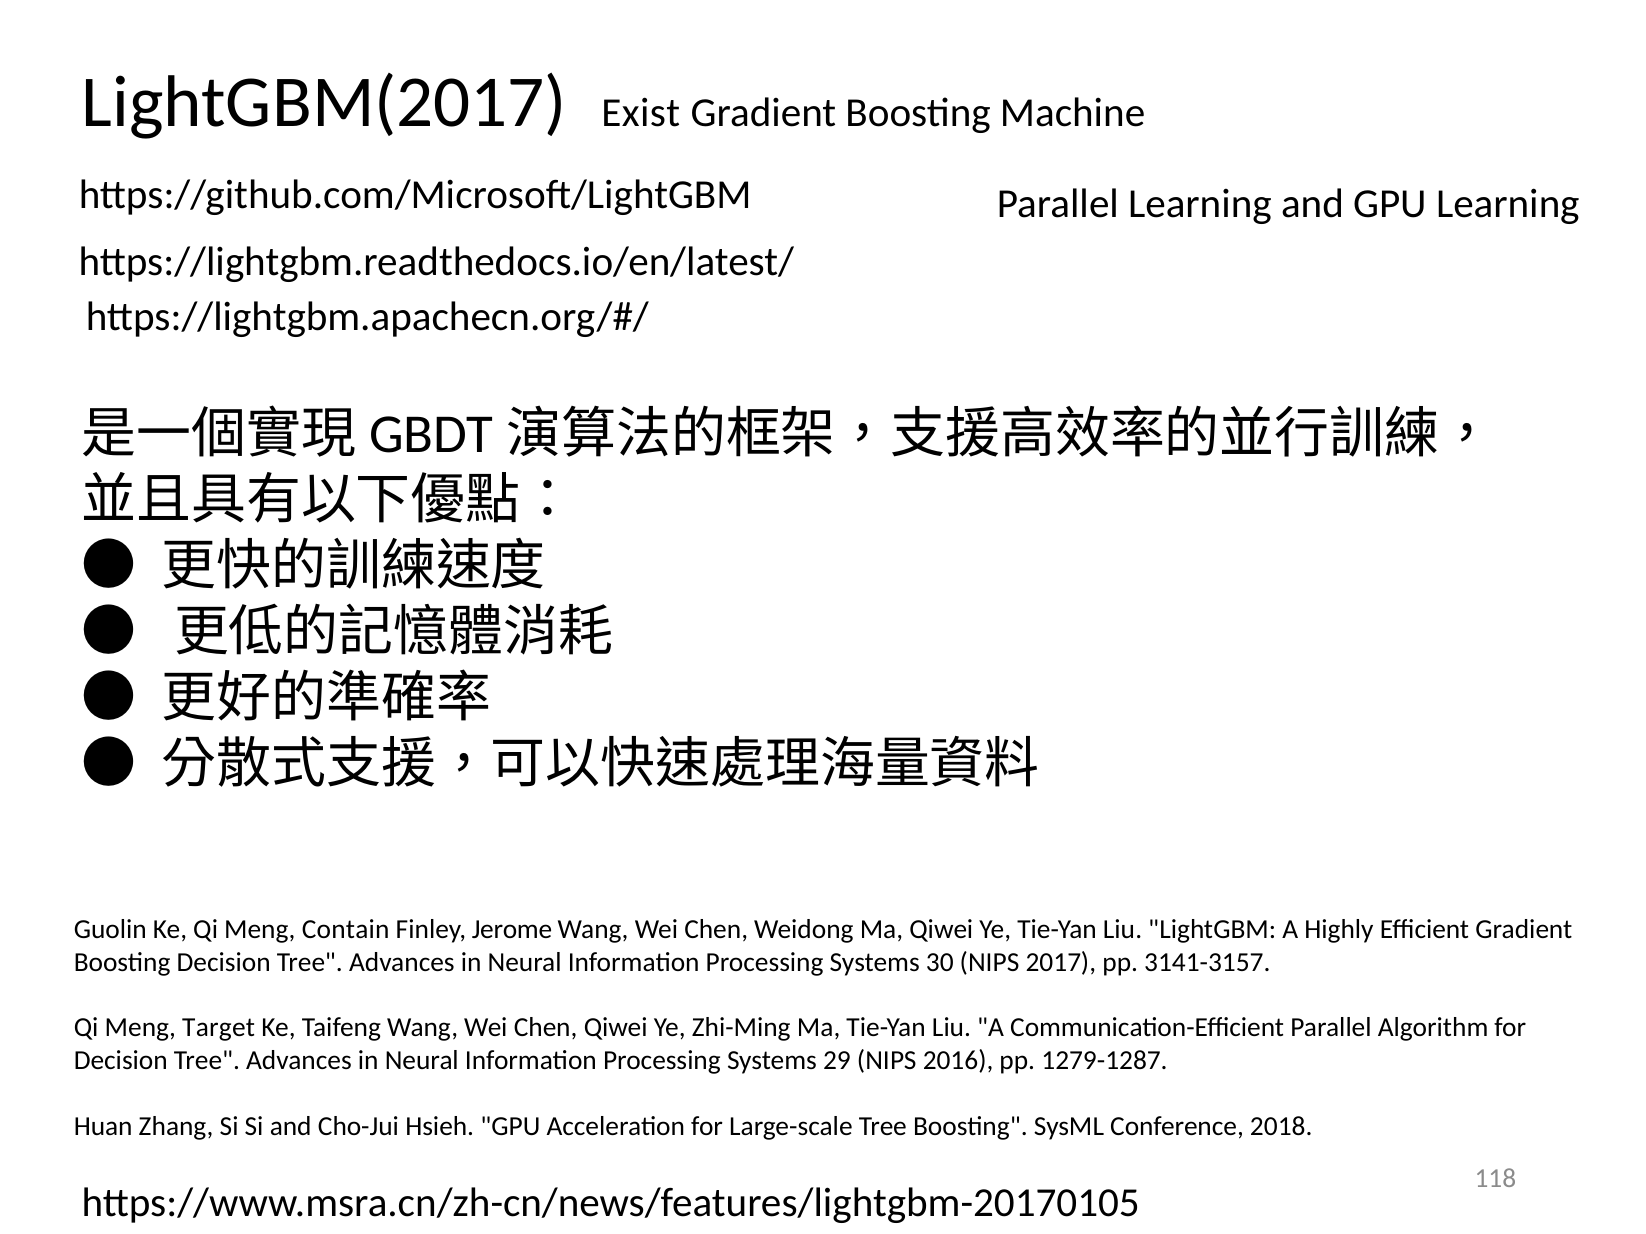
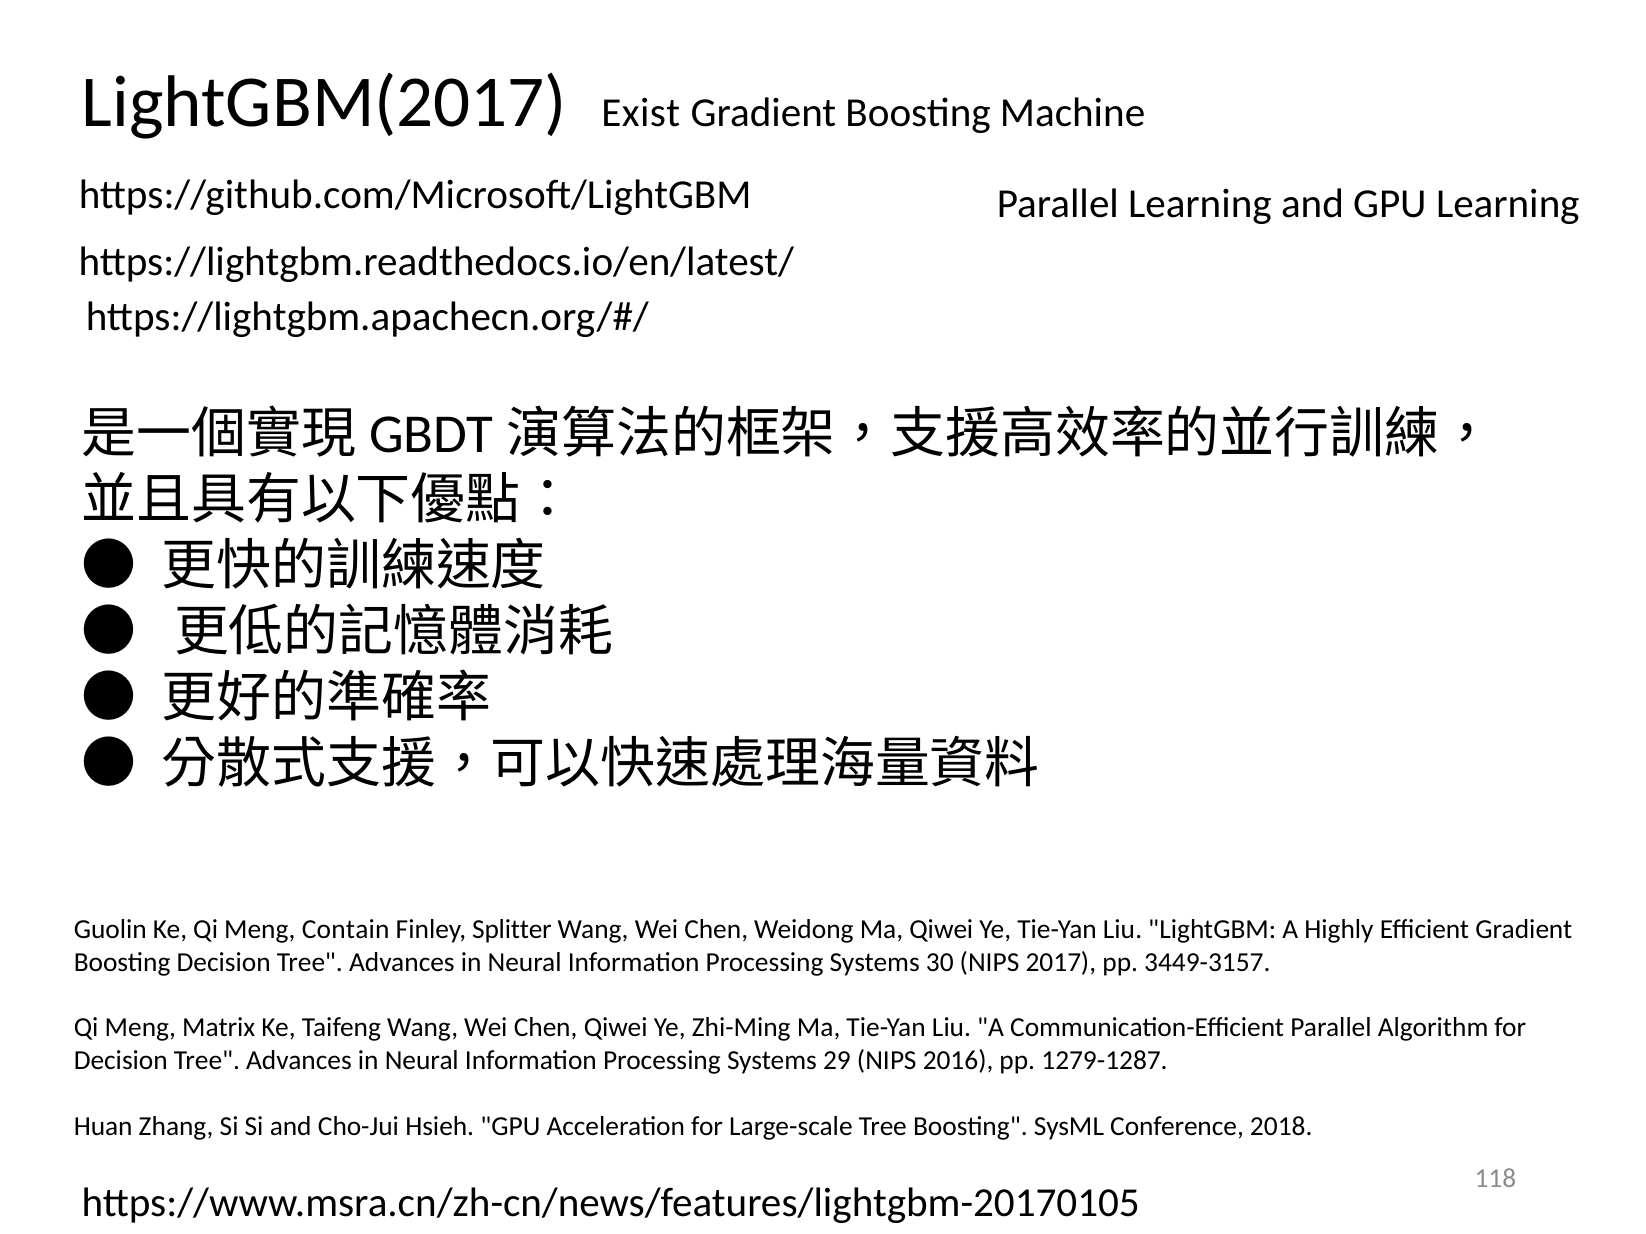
Jerome: Jerome -> Splitter (512, 930)
3141-3157: 3141-3157 -> 3449-3157 (1207, 962)
Target: Target -> Matrix (219, 1028)
